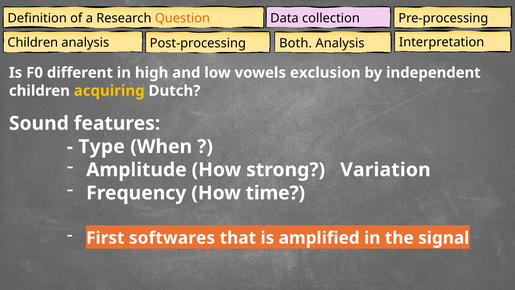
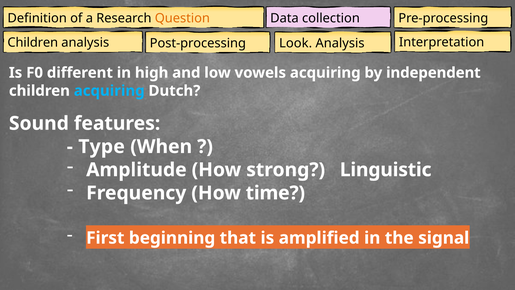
Both: Both -> Look (296, 43)
vowels exclusion: exclusion -> acquiring (325, 73)
acquiring colour: yellow -> light blue (109, 91)
Variation: Variation -> Linguistic (386, 170)
softwares: softwares -> beginning (172, 238)
